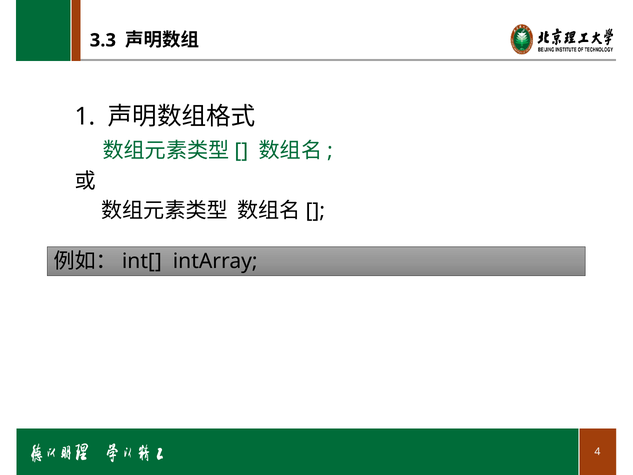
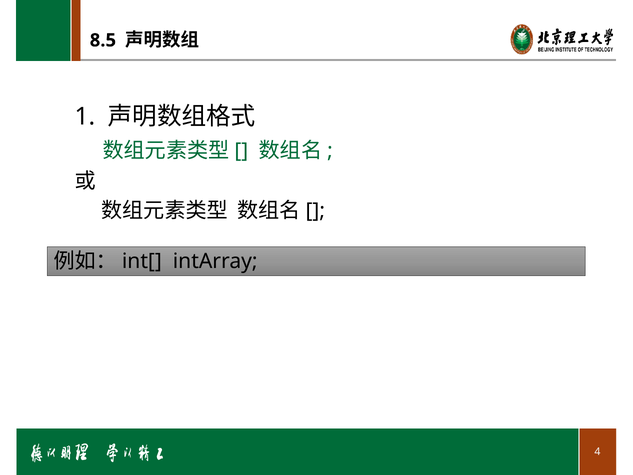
3.3: 3.3 -> 8.5 (103, 40)
